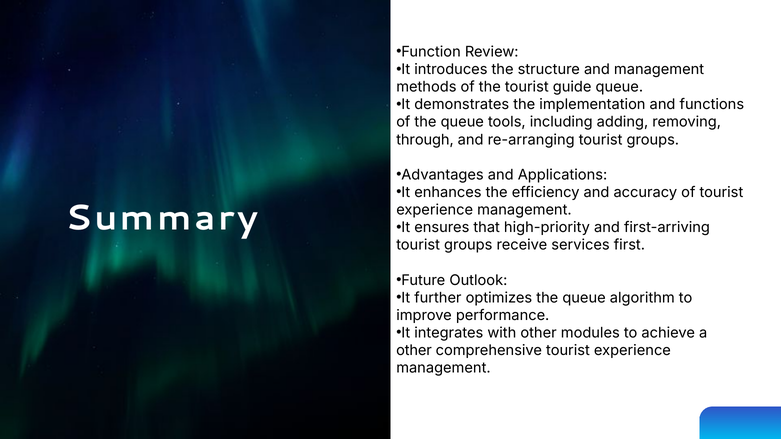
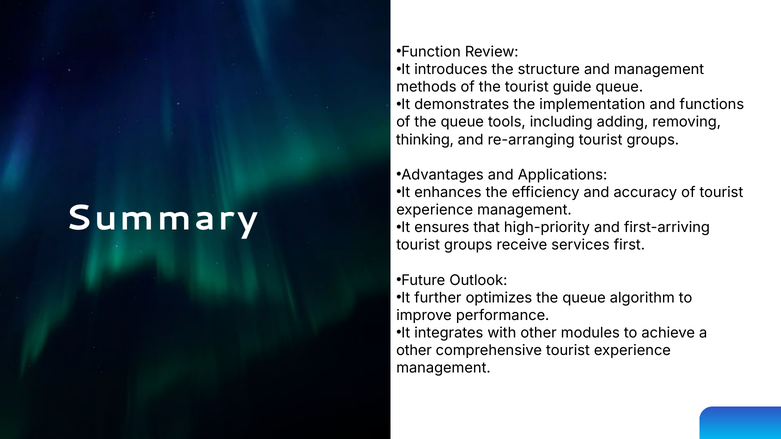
through: through -> thinking (425, 140)
